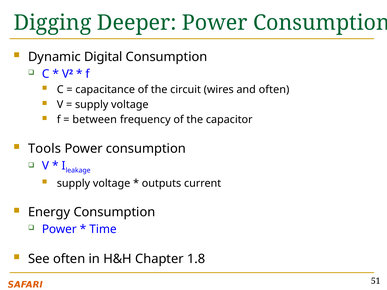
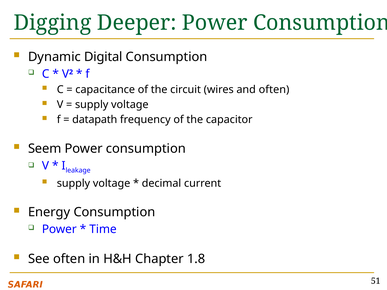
between: between -> datapath (95, 120)
Tools: Tools -> Seem (45, 149)
outputs: outputs -> decimal (162, 183)
